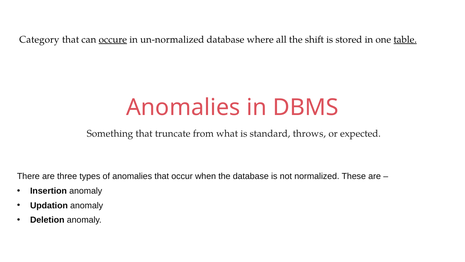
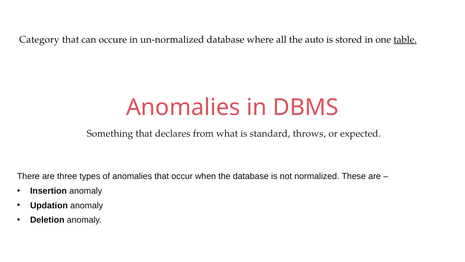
occure underline: present -> none (113, 39)
shift: shift -> auto (314, 39)
truncate: truncate -> declares (173, 133)
